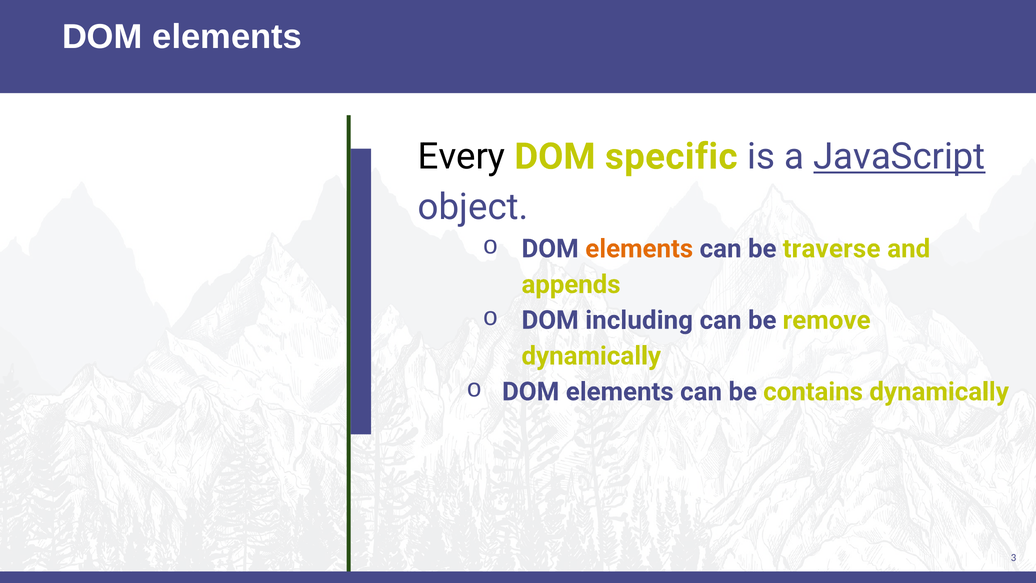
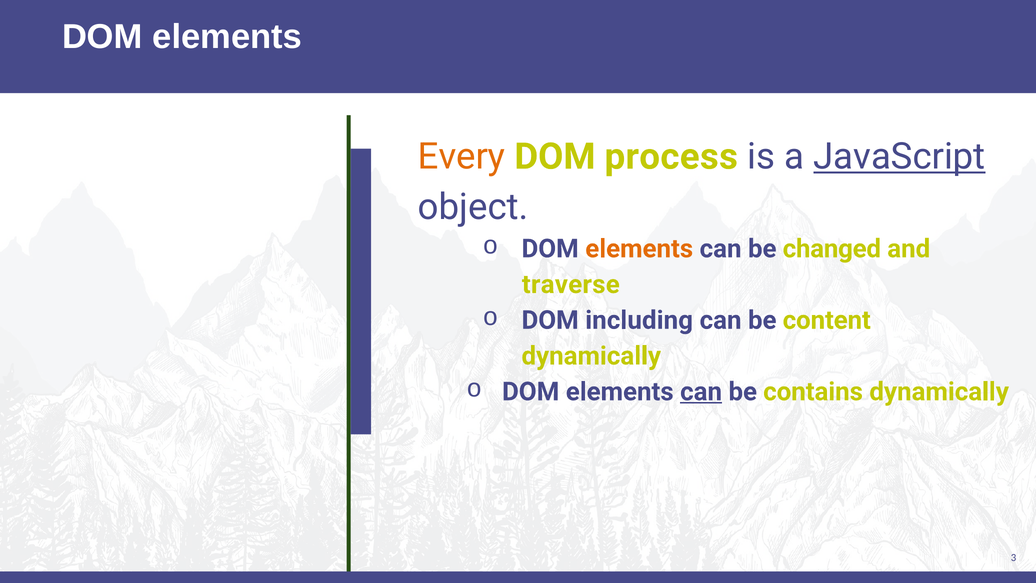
Every colour: black -> orange (462, 157)
specific: specific -> process (671, 157)
traverse: traverse -> changed (832, 249)
appends: appends -> traverse (571, 284)
remove: remove -> content (827, 320)
can underline: none -> present (701, 392)
